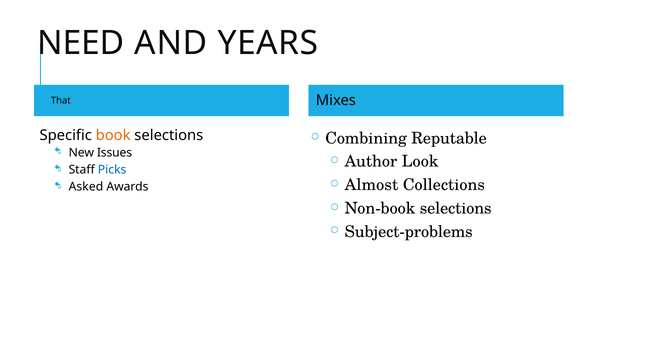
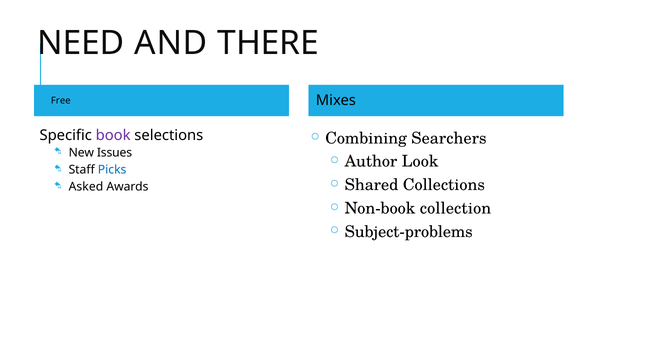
YEARS: YEARS -> THERE (268, 43)
That: That -> Free (61, 101)
book colour: orange -> purple (113, 135)
Reputable: Reputable -> Searchers (449, 138)
Almost: Almost -> Shared (372, 185)
Non-book selections: selections -> collection (456, 209)
